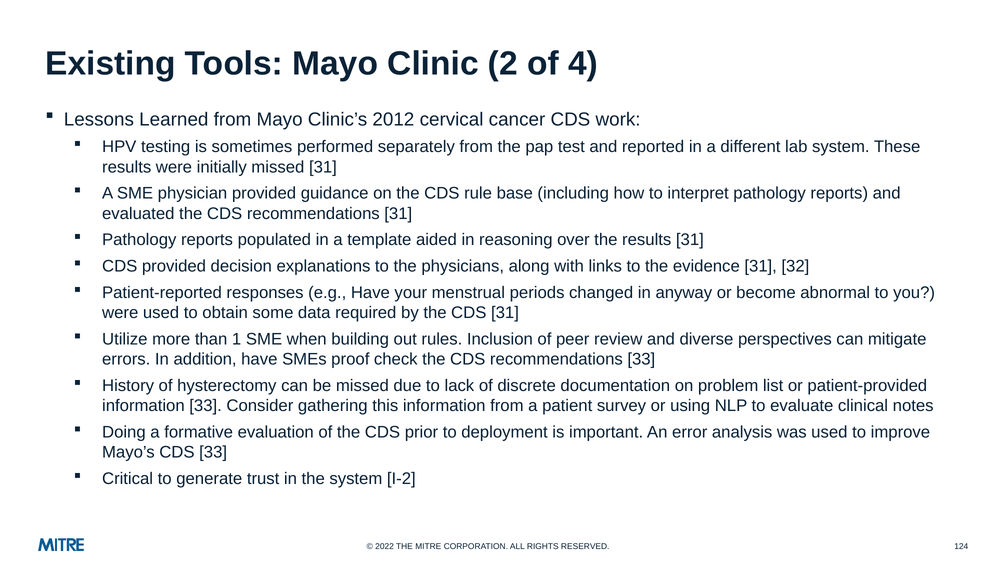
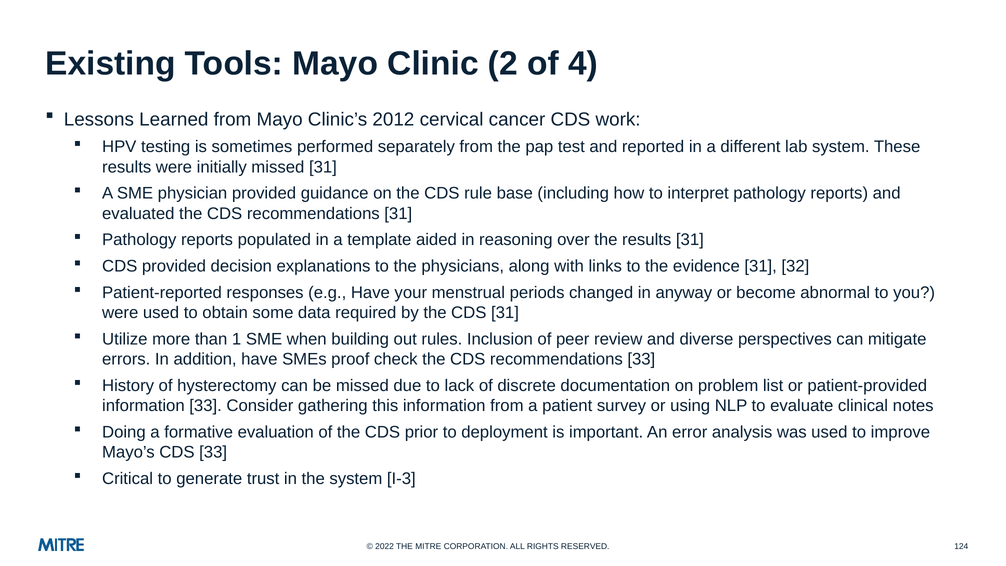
I-2: I-2 -> I-3 (401, 479)
